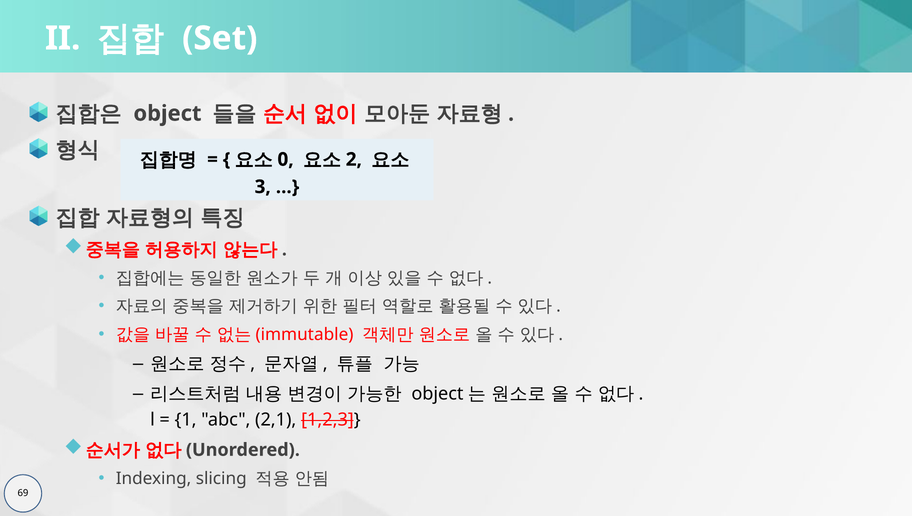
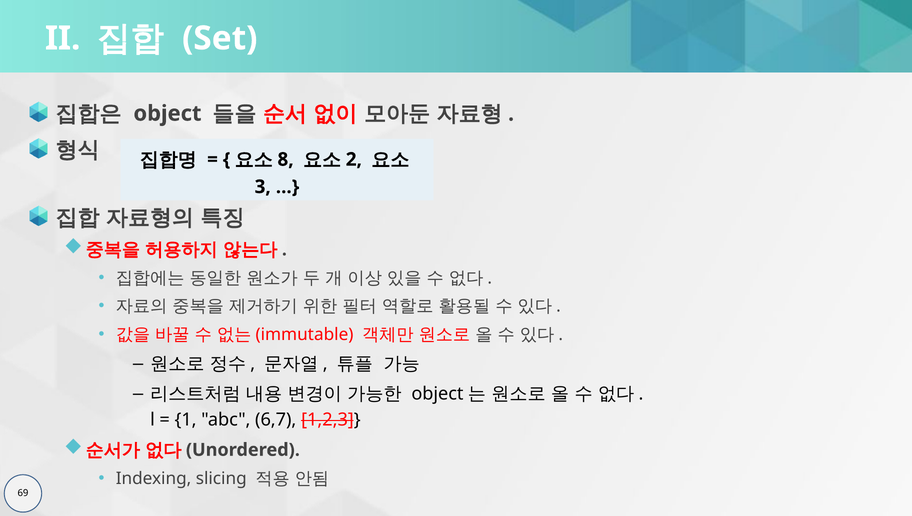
0: 0 -> 8 (286, 159)
2,1: 2,1 -> 6,7 (276, 420)
